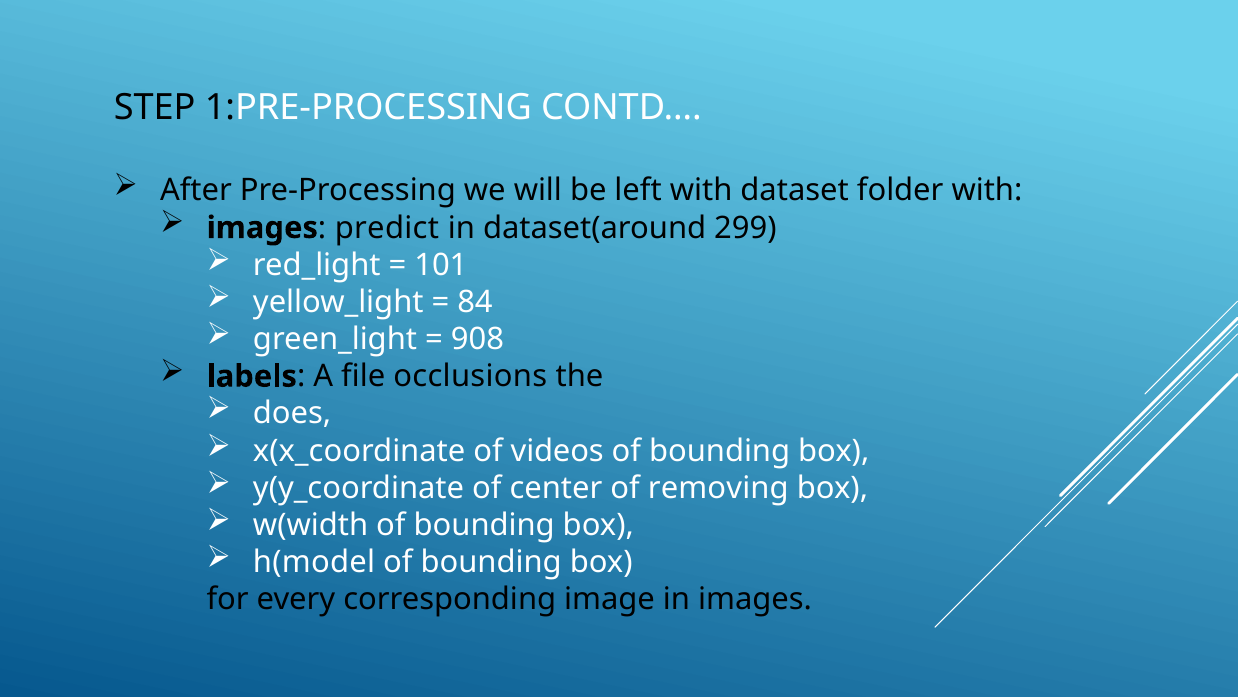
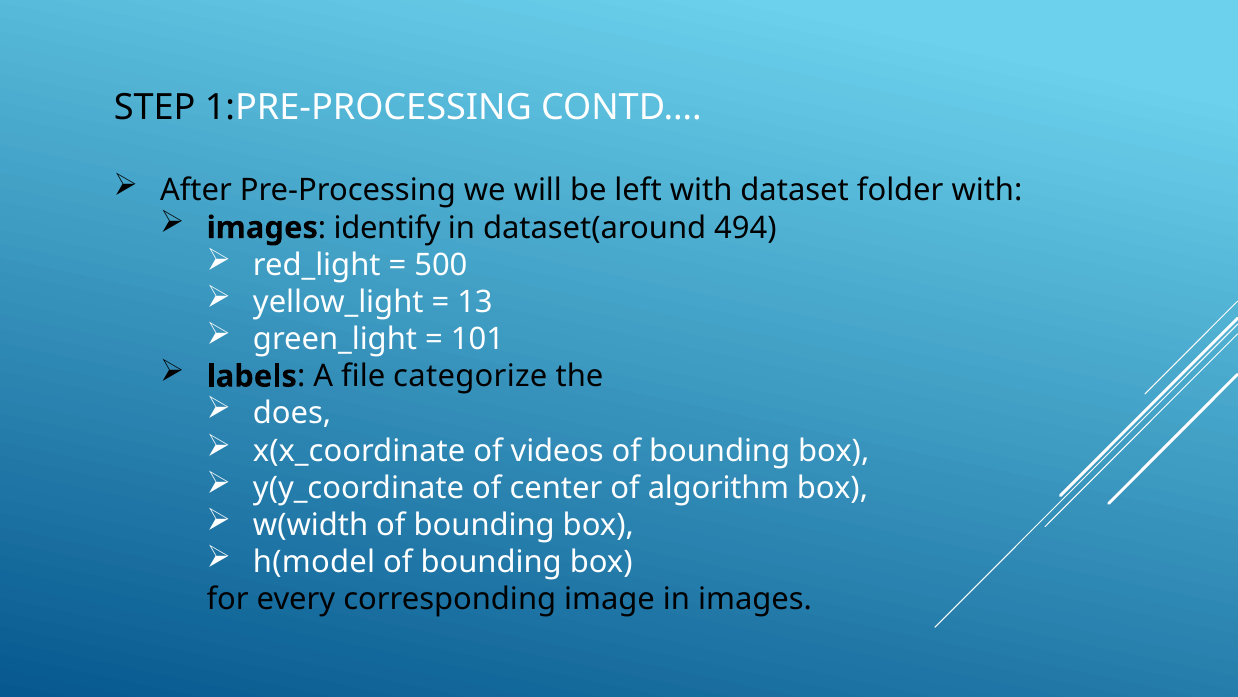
predict: predict -> identify (387, 228)
299: 299 -> 494 (745, 228)
101: 101 -> 500 (441, 265)
84: 84 -> 13 (475, 302)
908: 908 -> 101 (477, 339)
occlusions: occlusions -> categorize (470, 376)
removing: removing -> algorithm (718, 488)
